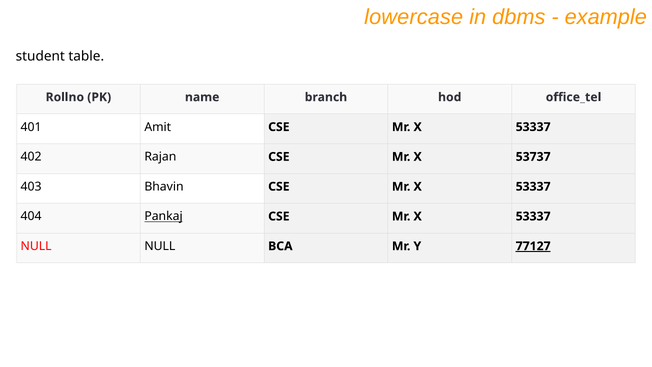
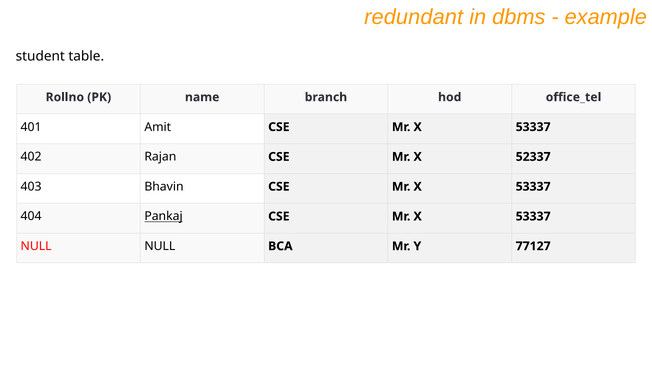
lowercase: lowercase -> redundant (414, 17)
53737: 53737 -> 52337 (533, 157)
77127 underline: present -> none (533, 246)
